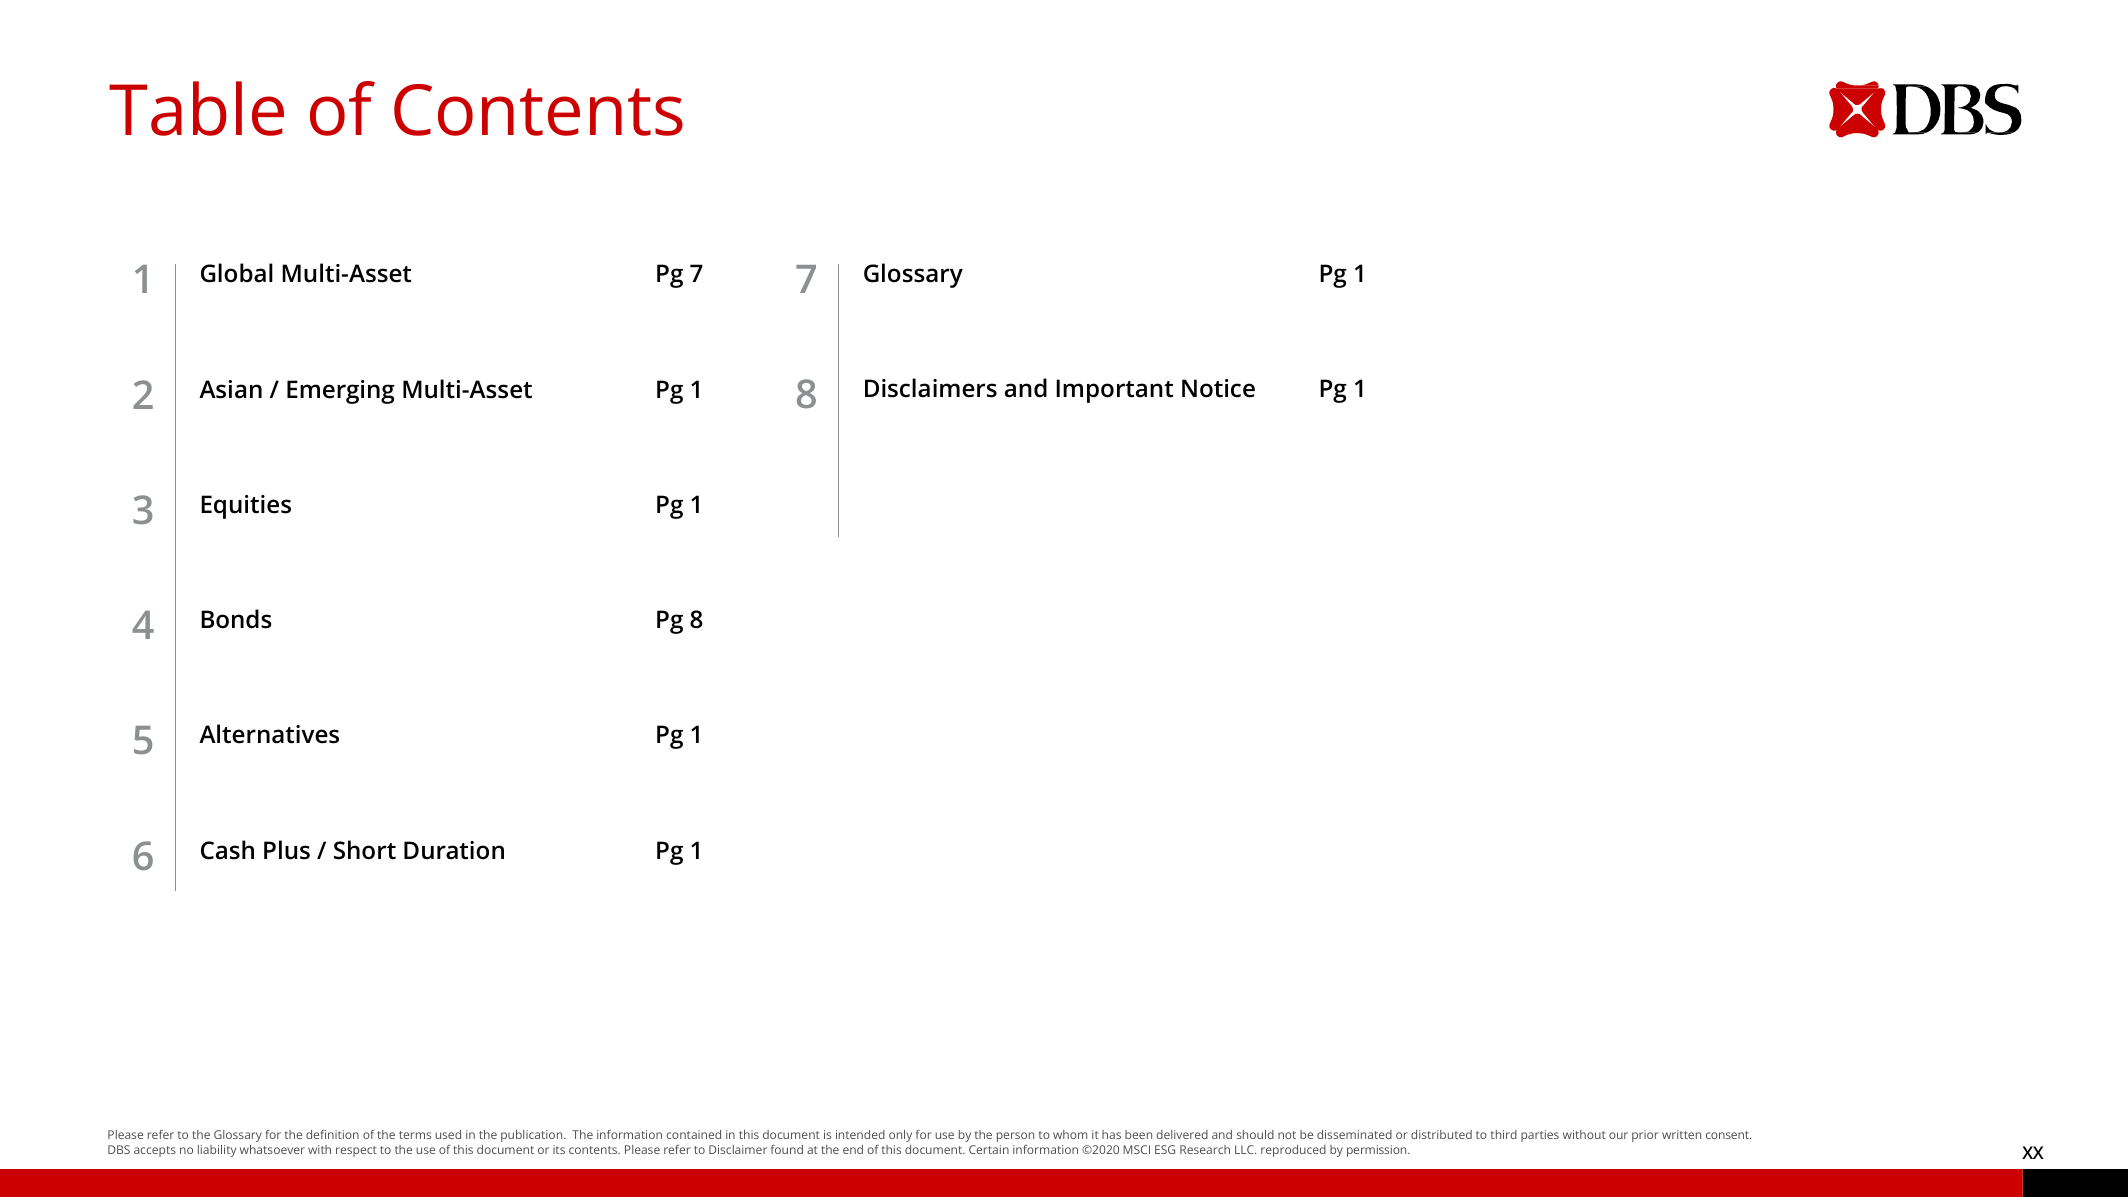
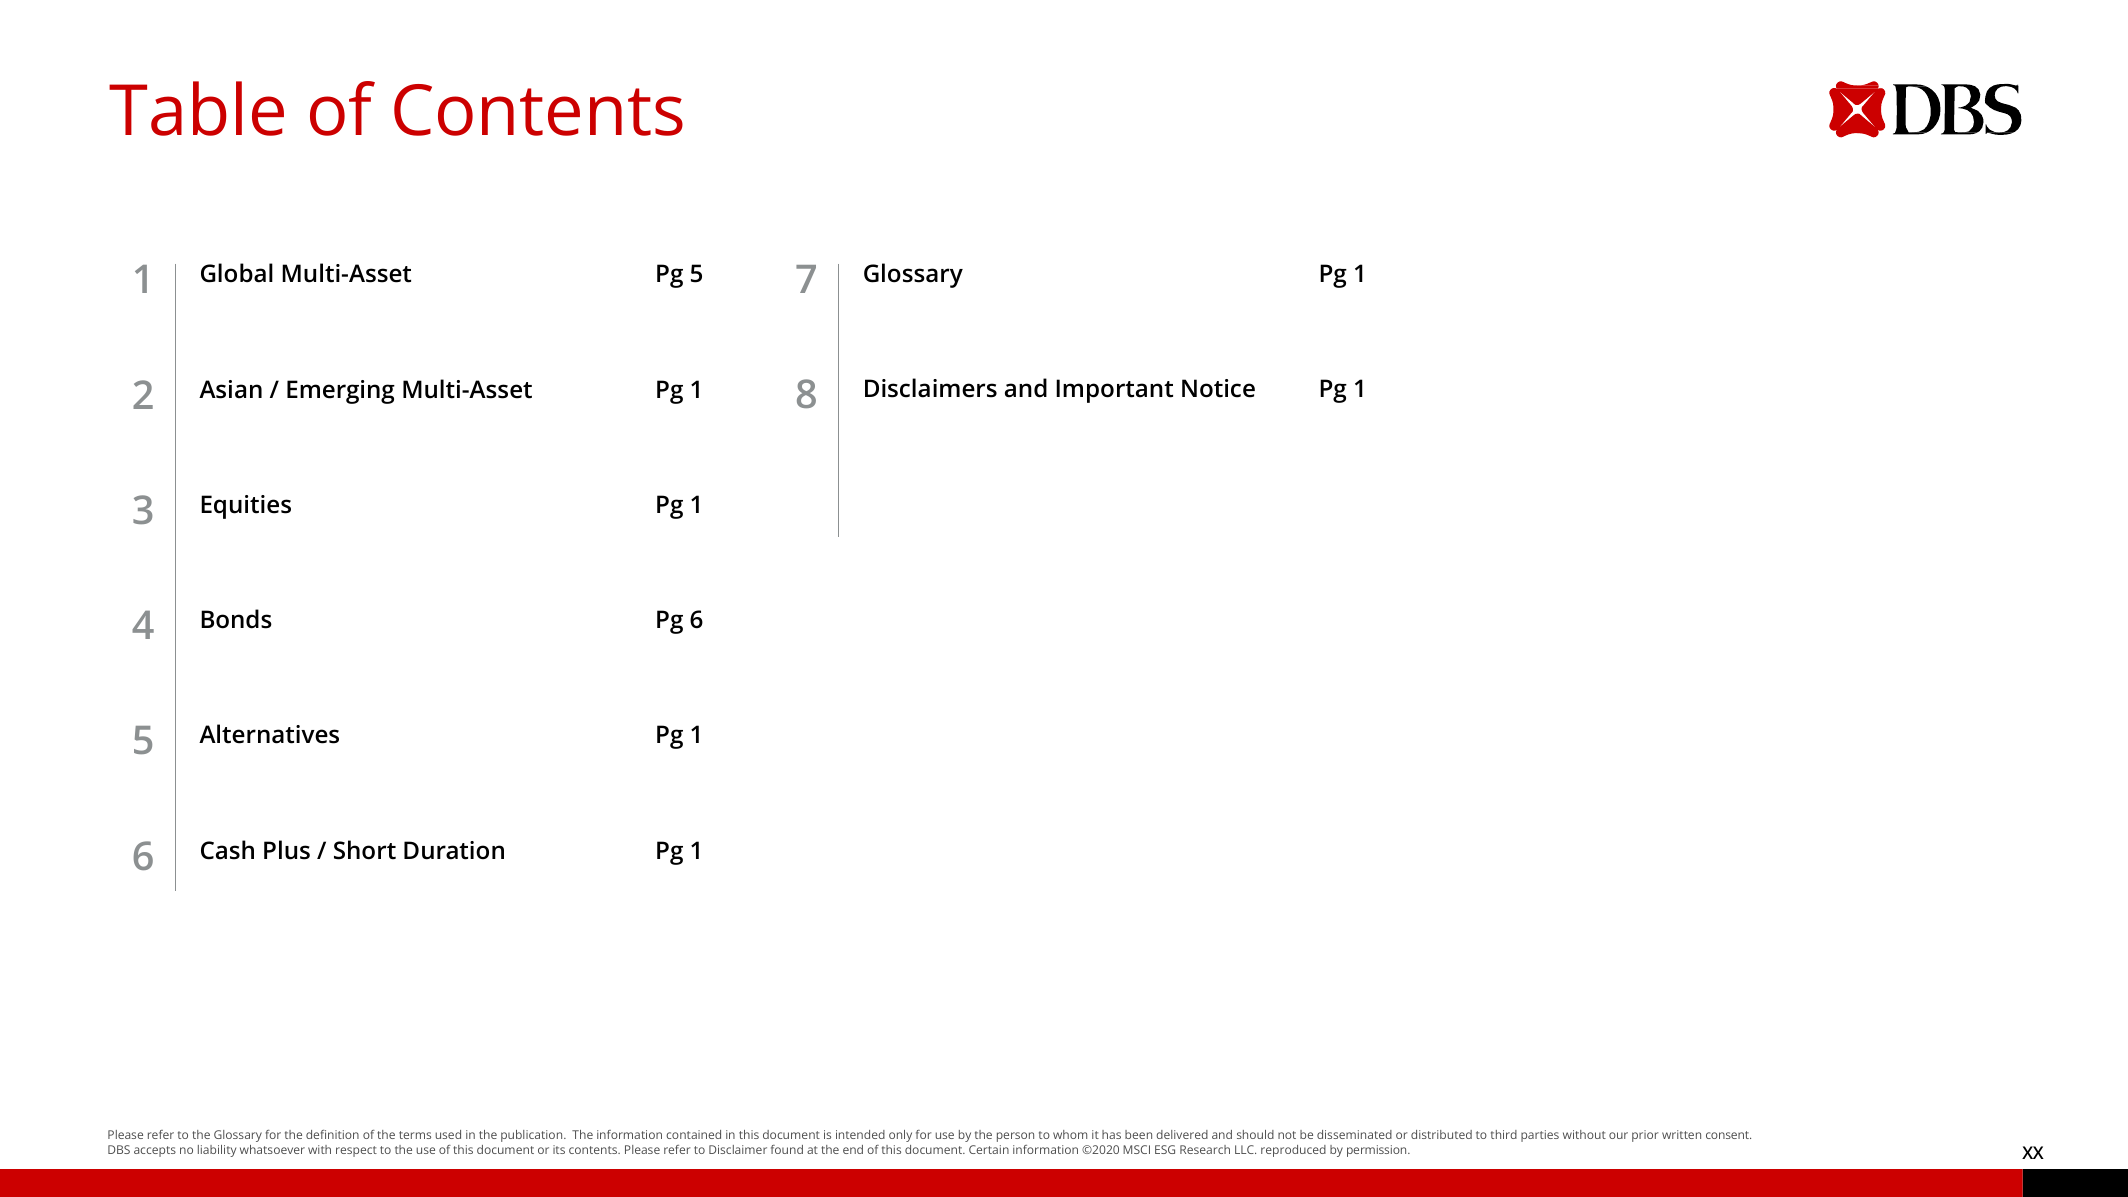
Pg 7: 7 -> 5 (697, 275)
Pg 8: 8 -> 6 (697, 621)
